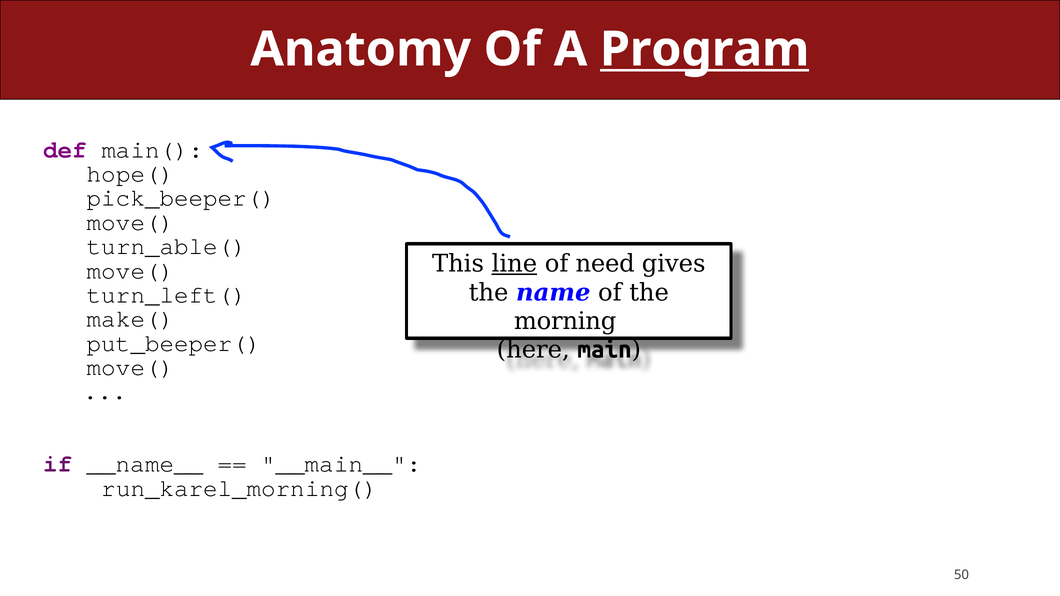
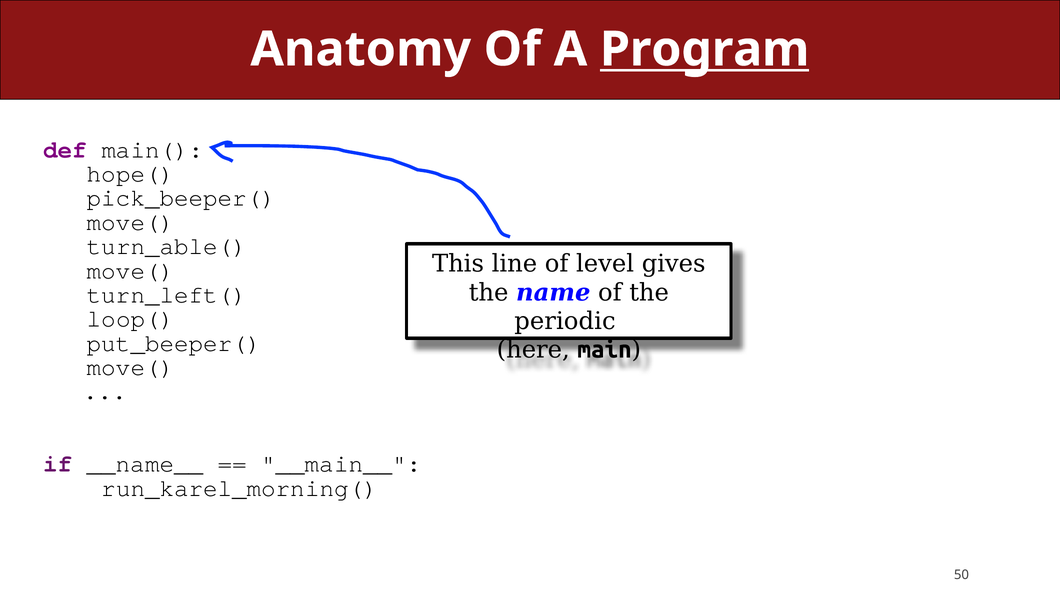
line underline: present -> none (514, 264)
need: need -> level (605, 264)
make(: make( -> loop( (131, 319)
morning: morning -> periodic (565, 321)
